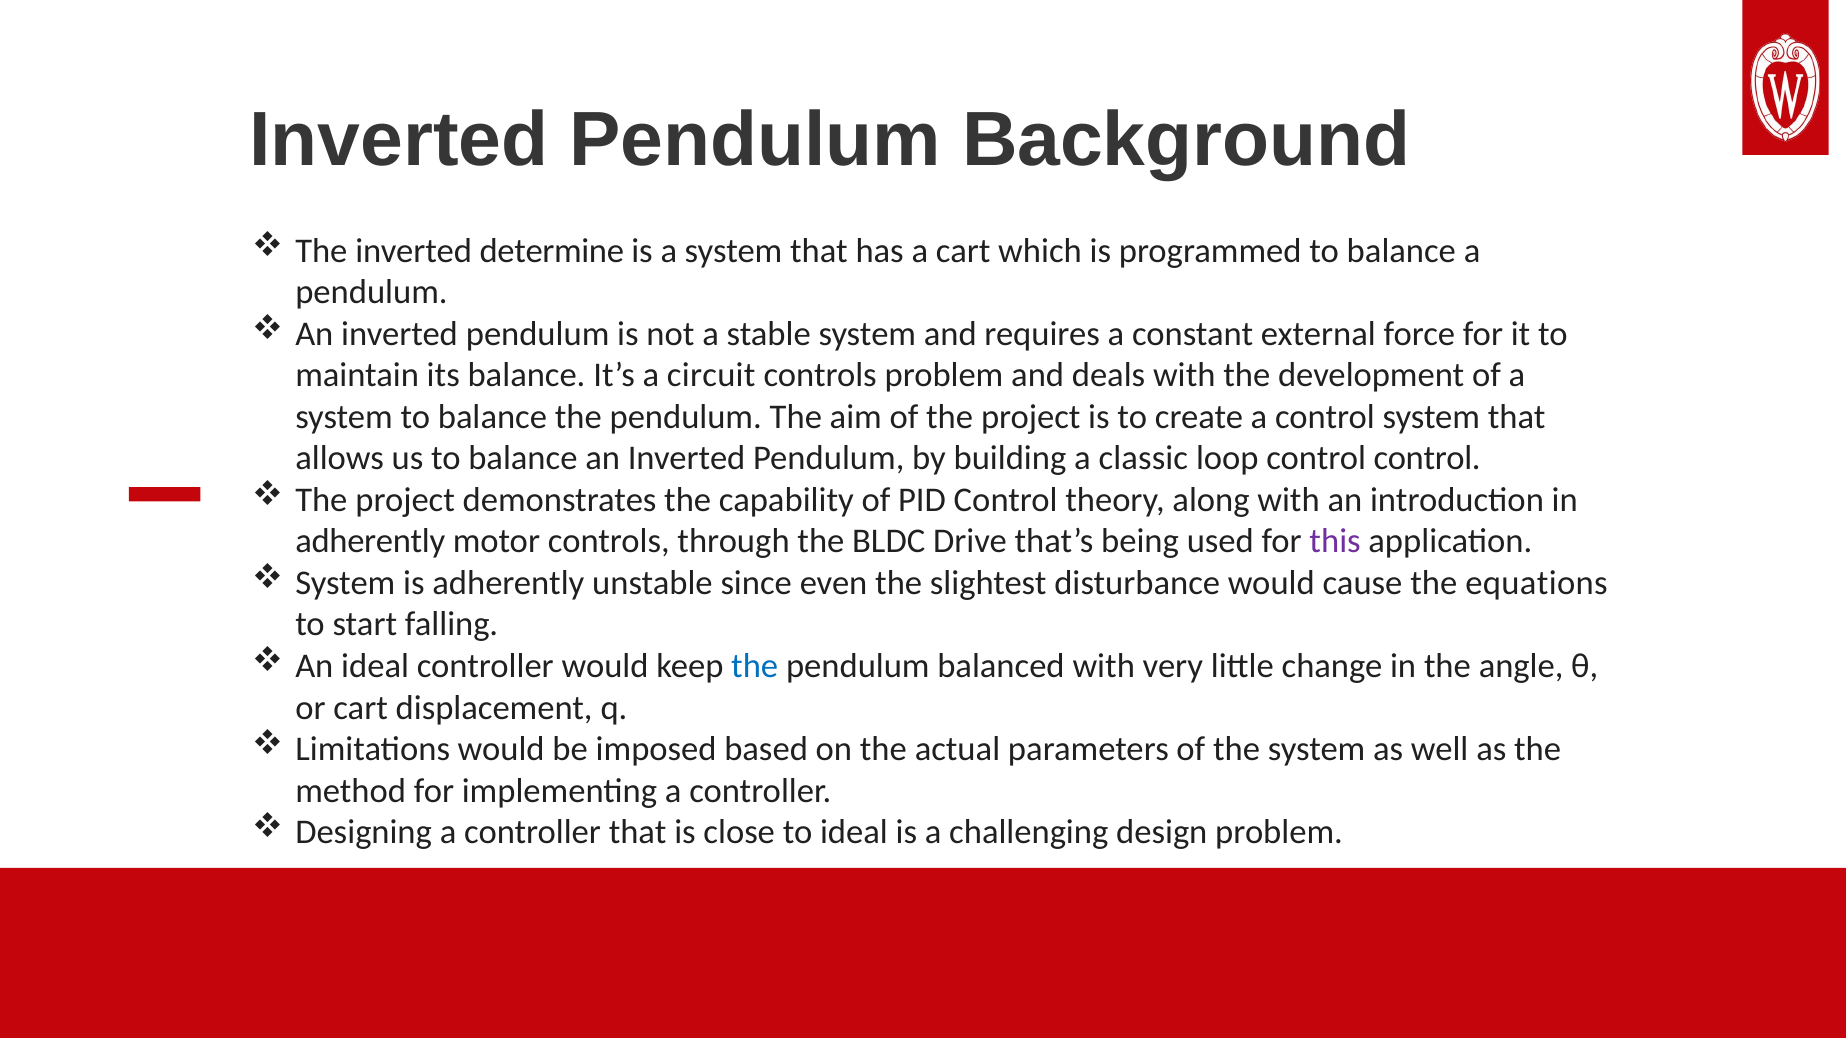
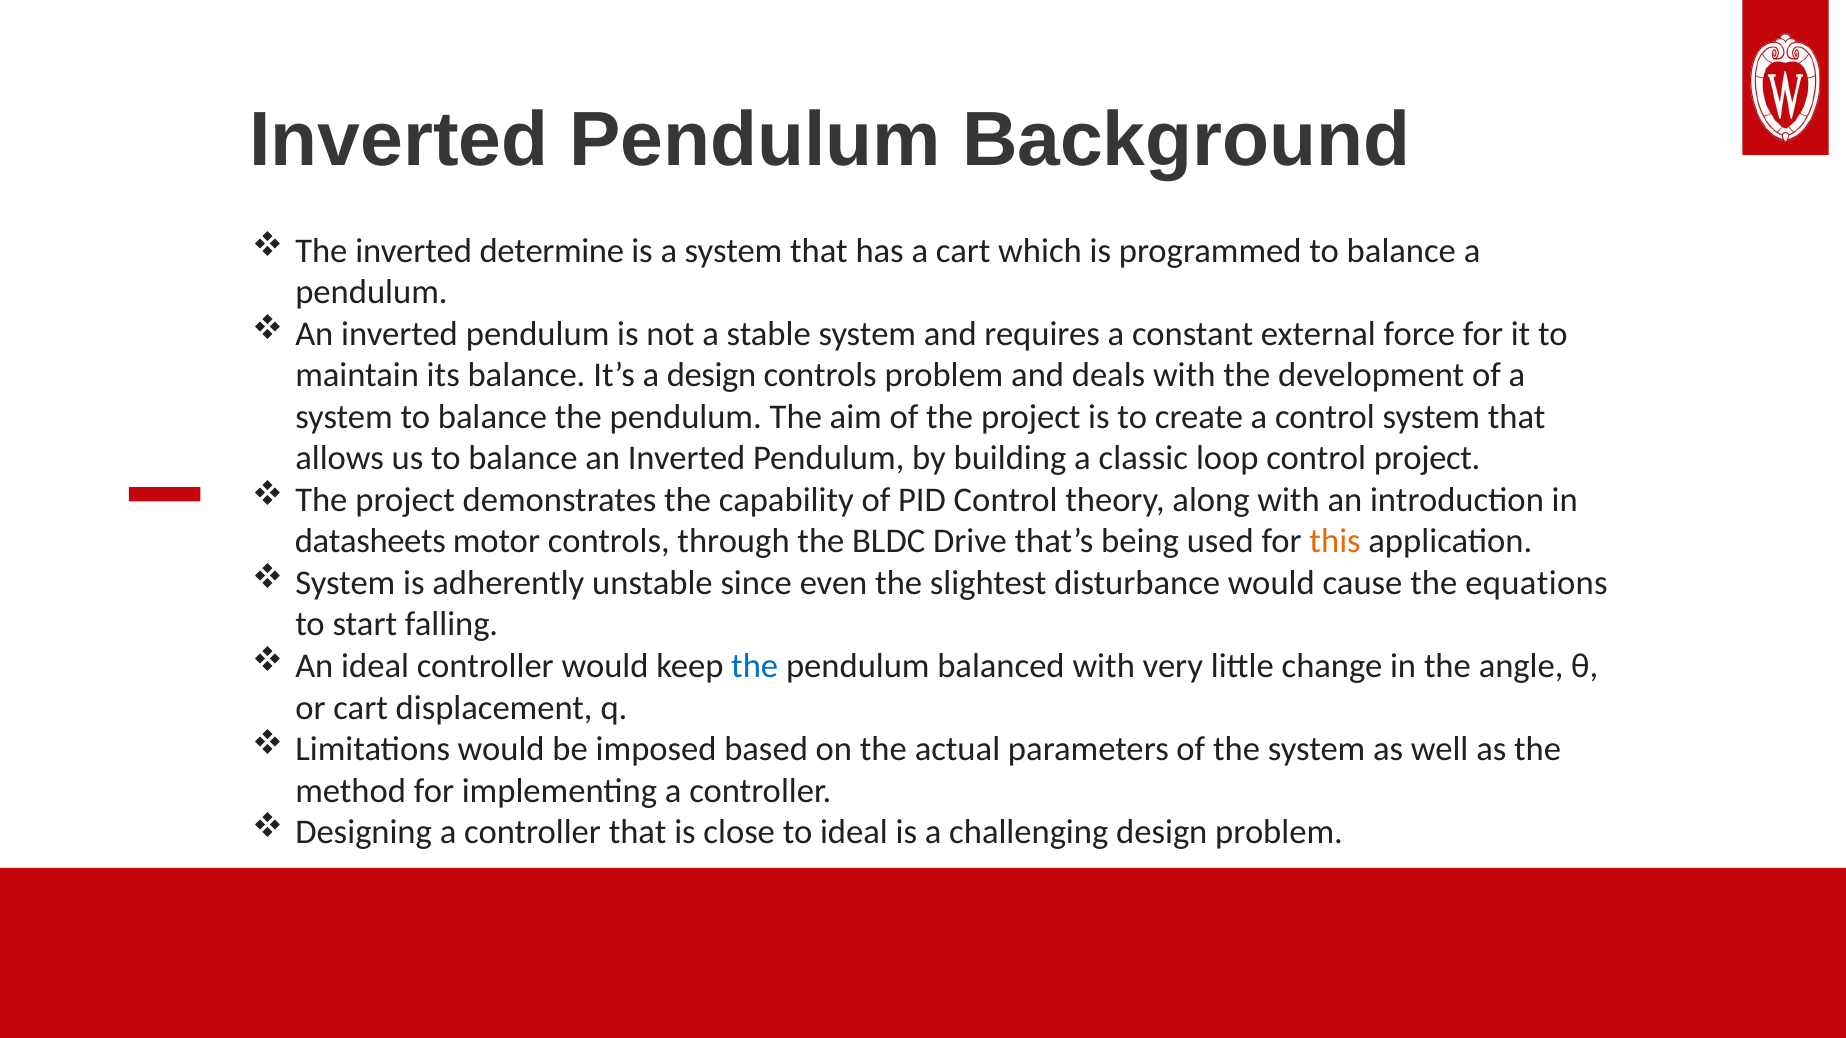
a circuit: circuit -> design (712, 376)
control control: control -> project (1427, 459)
adherently: adherently -> datasheets (370, 542)
this colour: purple -> orange (1335, 542)
